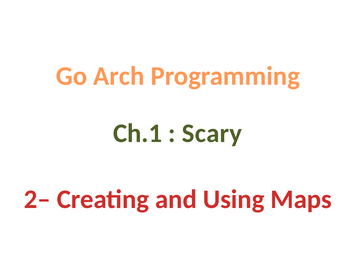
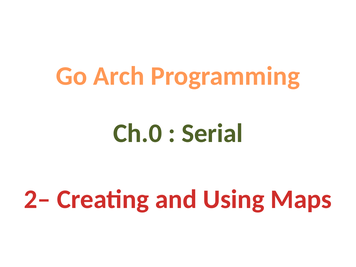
Ch.1: Ch.1 -> Ch.0 (138, 133)
Scary: Scary -> Serial (212, 133)
